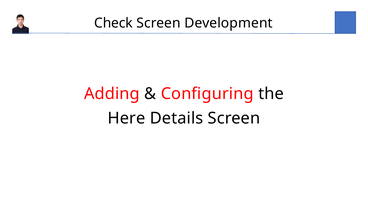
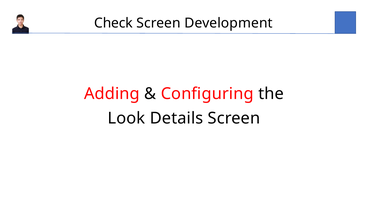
Here: Here -> Look (126, 118)
